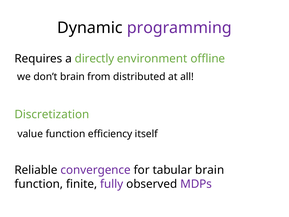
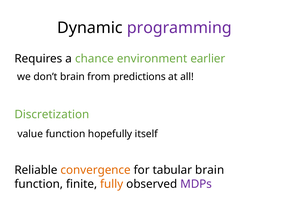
directly: directly -> chance (94, 59)
offline: offline -> earlier (208, 59)
distributed: distributed -> predictions (139, 77)
efficiency: efficiency -> hopefully (110, 134)
convergence colour: purple -> orange (96, 170)
fully colour: purple -> orange (112, 184)
